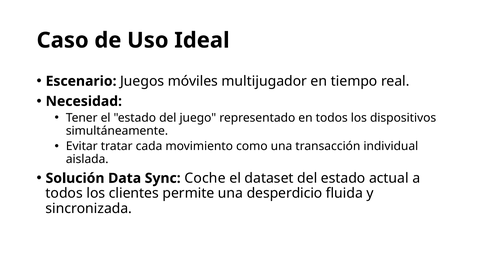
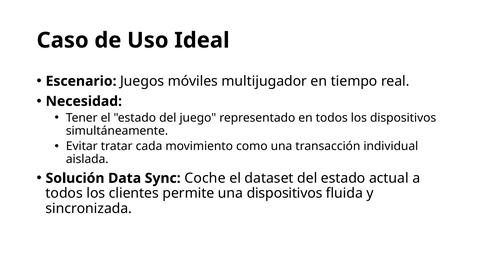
una desperdicio: desperdicio -> dispositivos (285, 193)
